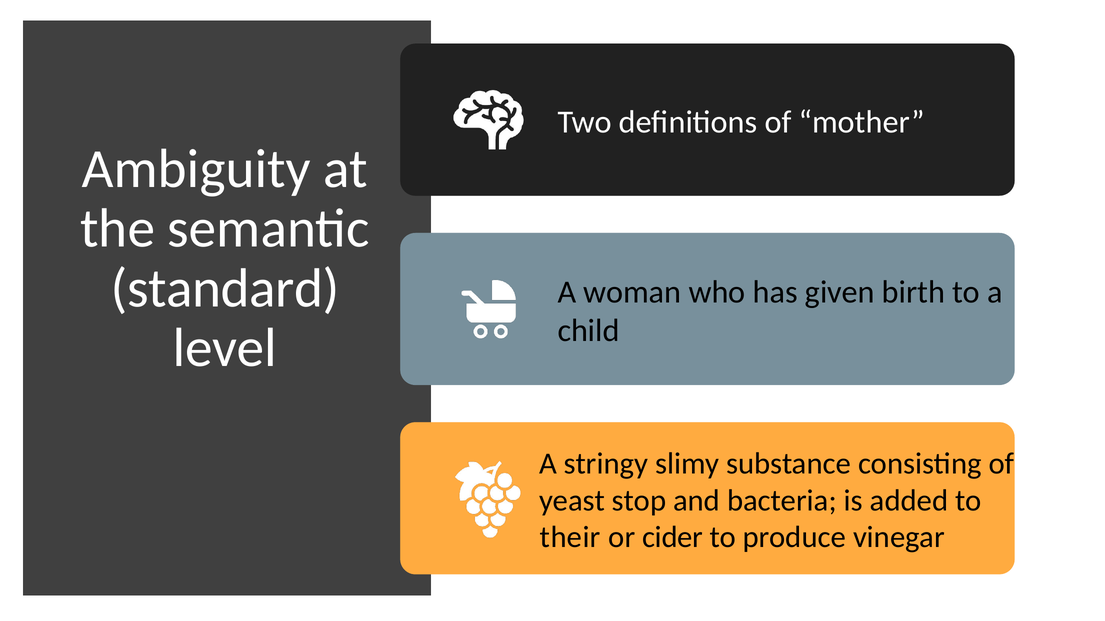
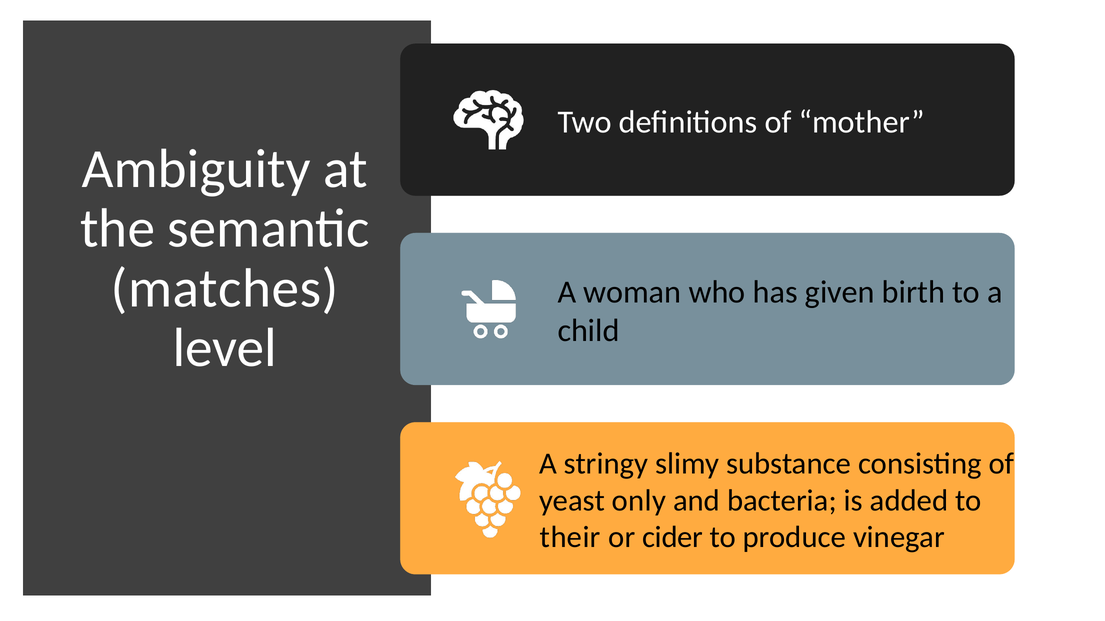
standard: standard -> matches (225, 289)
stop: stop -> only (639, 501)
